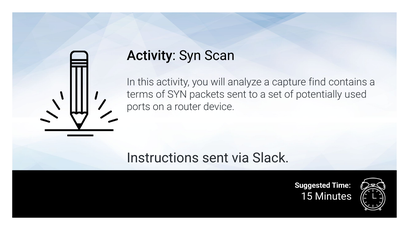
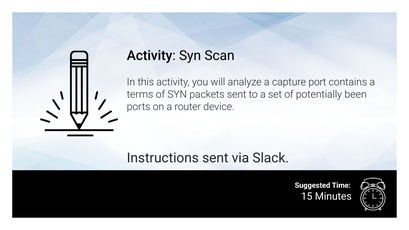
find: find -> port (317, 82)
used: used -> been (356, 94)
